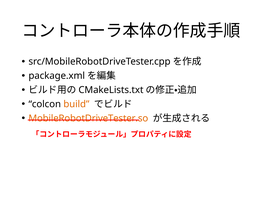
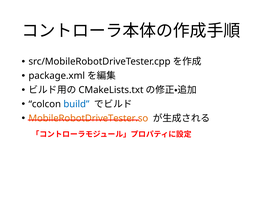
build colour: orange -> blue (76, 104)
